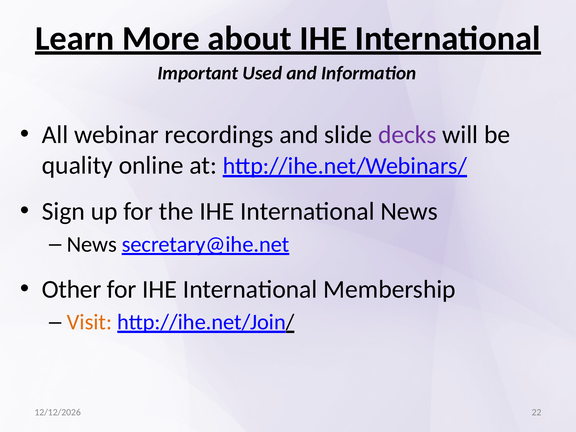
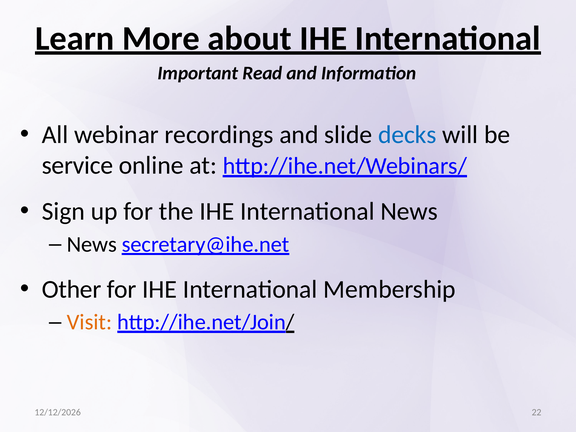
Used: Used -> Read (262, 73)
decks colour: purple -> blue (407, 135)
quality: quality -> service (77, 165)
